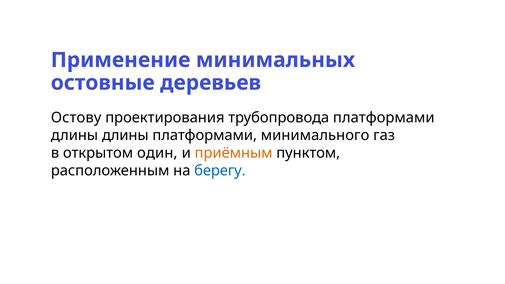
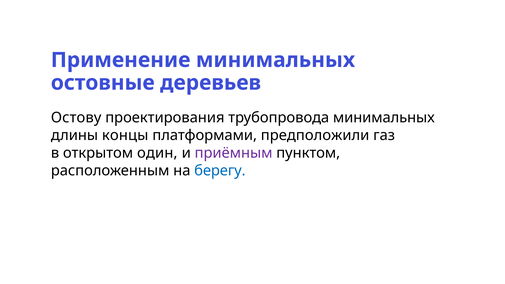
трубопровода платформами: платформами -> минимальных (384, 118)
длины длины: длины -> концы (125, 135)
минимального: минимального -> предположили (315, 135)
приёмным colour: orange -> purple (234, 153)
